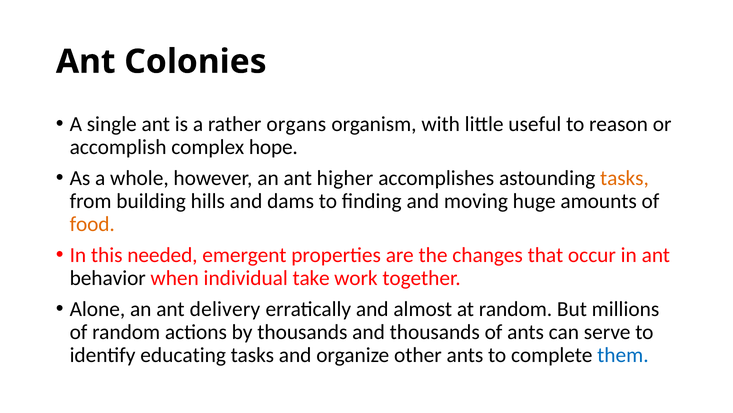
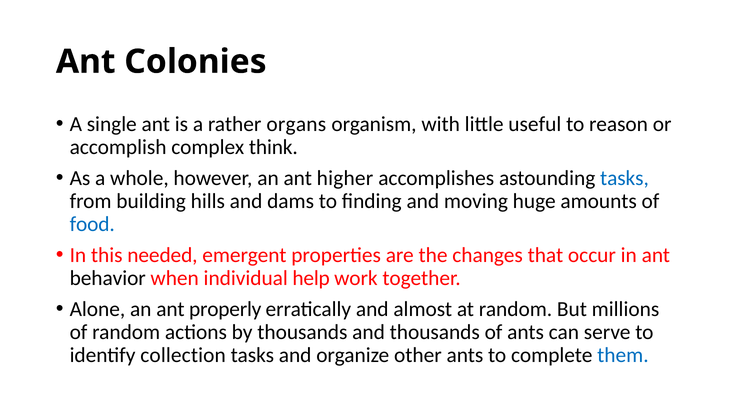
hope: hope -> think (273, 147)
tasks colour: orange -> blue (624, 178)
food colour: orange -> blue (92, 224)
take: take -> help (311, 278)
delivery: delivery -> properly (225, 309)
educating: educating -> collection (183, 355)
